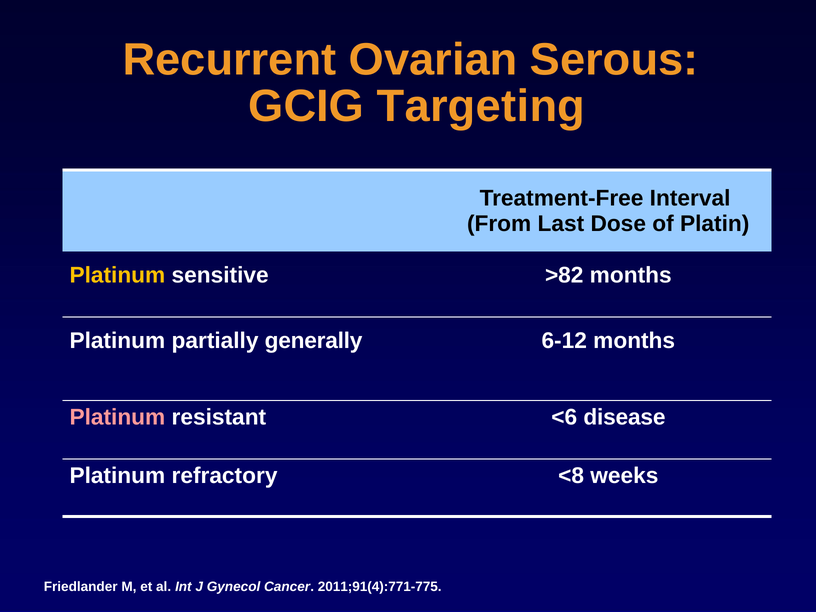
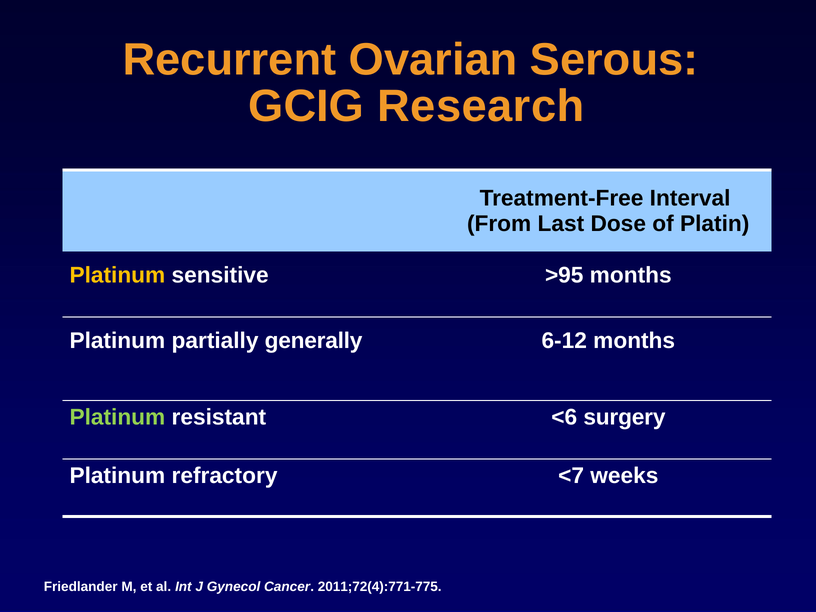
Targeting: Targeting -> Research (481, 106)
>82: >82 -> >95 (564, 275)
Platinum colour: pink -> light green (117, 417)
disease: disease -> surgery (624, 417)
<8: <8 -> <7 (571, 476)
2011;91(4):771-775: 2011;91(4):771-775 -> 2011;72(4):771-775 (380, 587)
